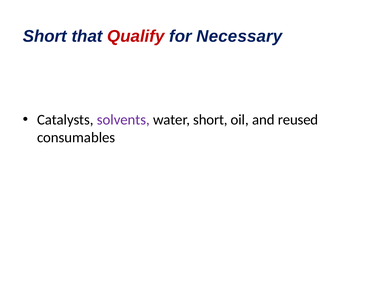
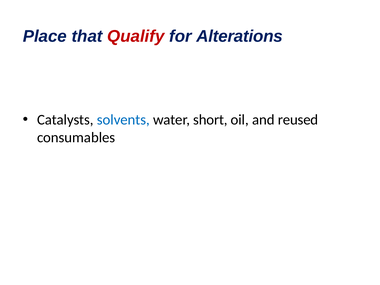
Short: Short -> Place (45, 36)
Necessary: Necessary -> Alterations (240, 36)
solvents colour: purple -> blue (123, 120)
